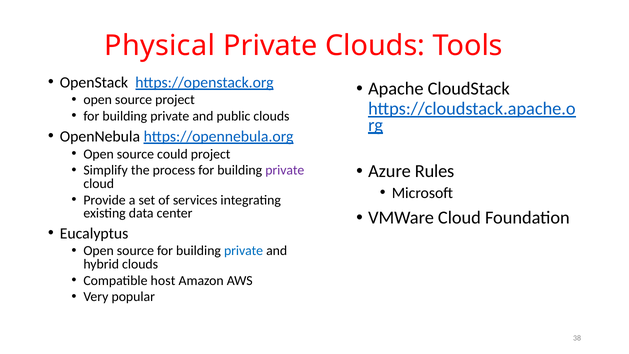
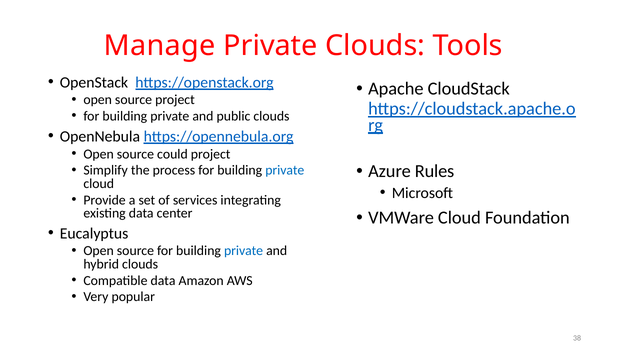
Physical: Physical -> Manage (160, 46)
private colour: purple -> blue (285, 170)
Compatible host: host -> data (163, 280)
